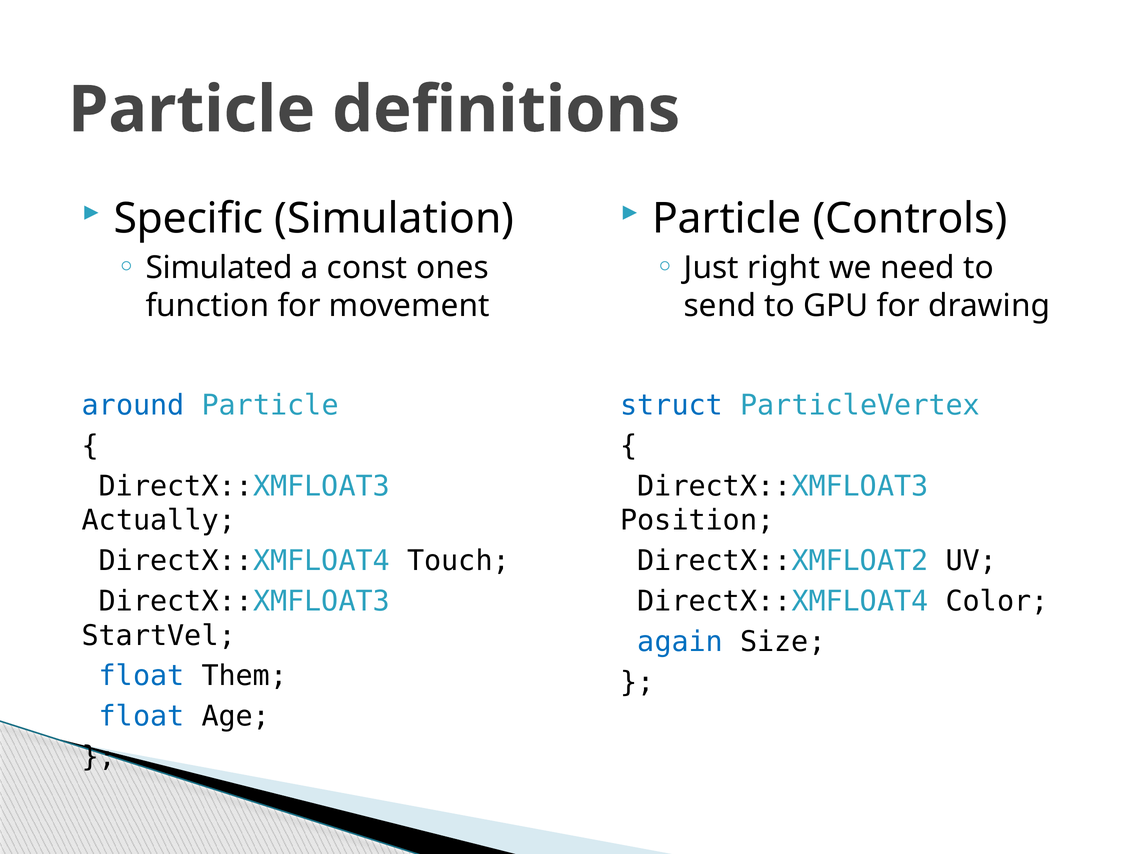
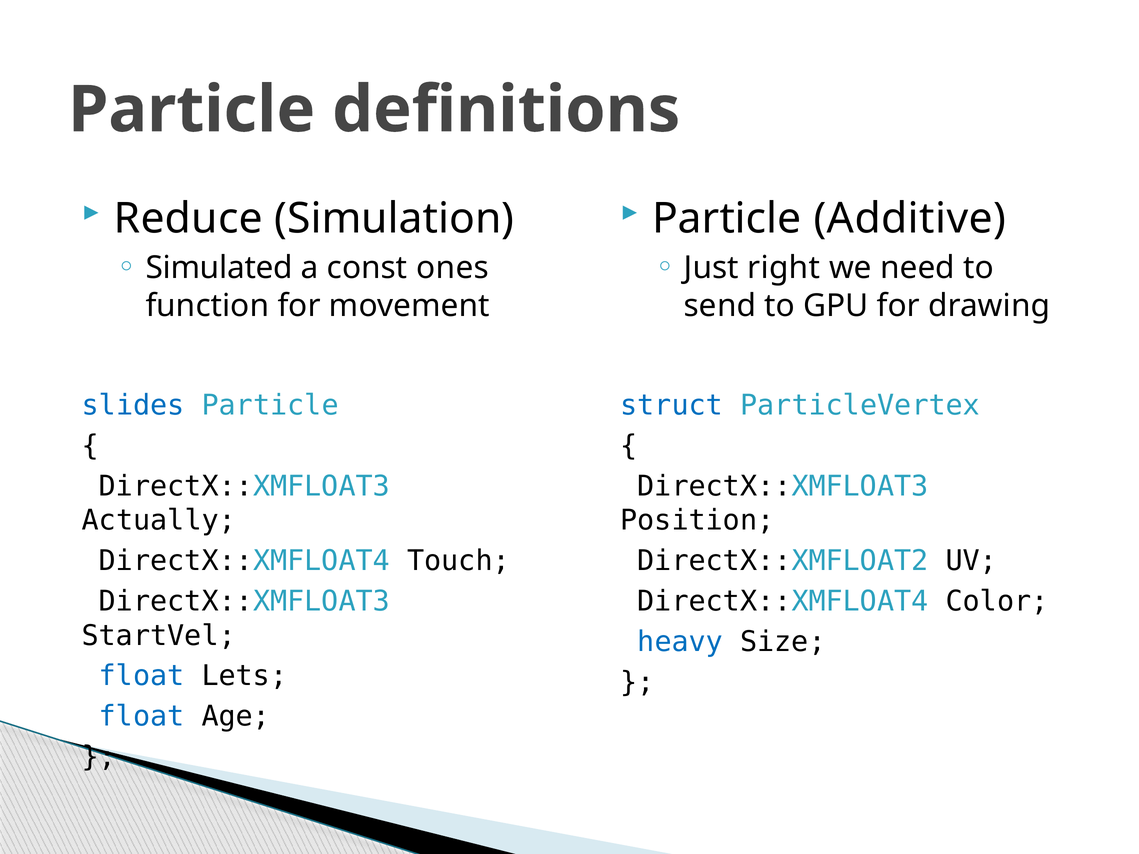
Specific: Specific -> Reduce (188, 219)
Controls: Controls -> Additive (910, 219)
around: around -> slides (133, 405)
again: again -> heavy (680, 642)
Them: Them -> Lets (244, 676)
